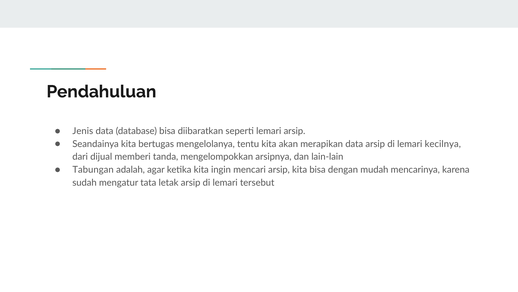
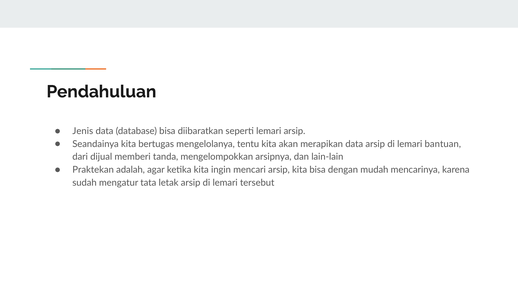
kecilnya: kecilnya -> bantuan (443, 144)
Tabungan: Tabungan -> Praktekan (93, 169)
